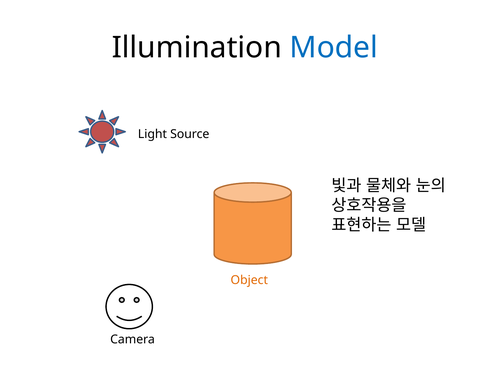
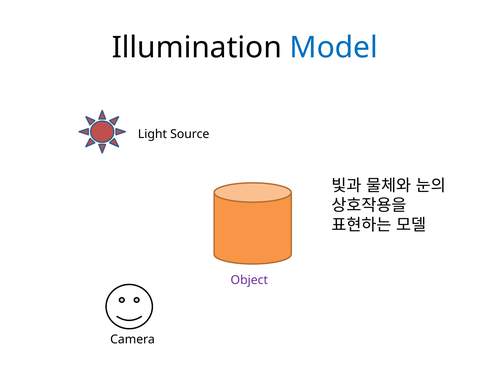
Object colour: orange -> purple (249, 280)
